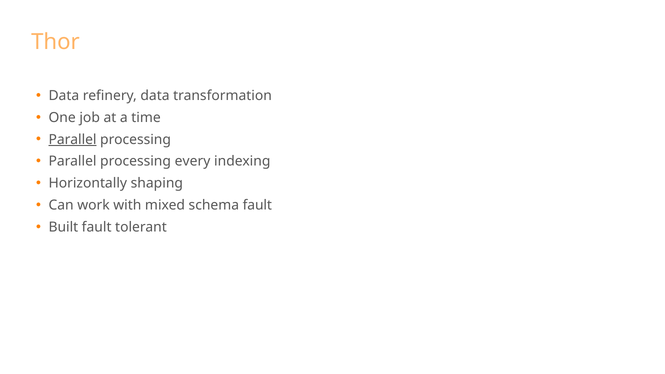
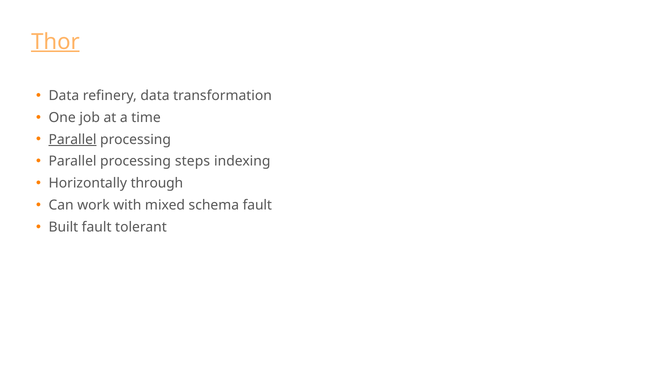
Thor underline: none -> present (55, 42)
every: every -> steps (192, 161)
shaping: shaping -> through (157, 183)
